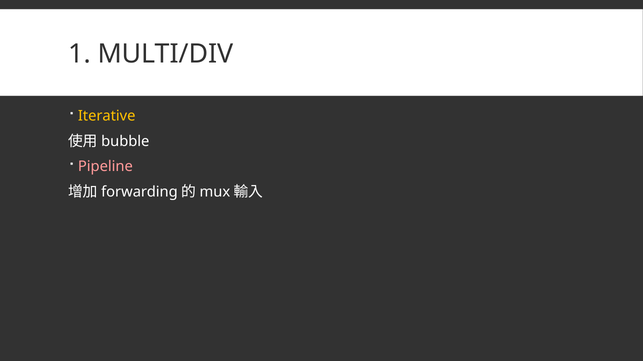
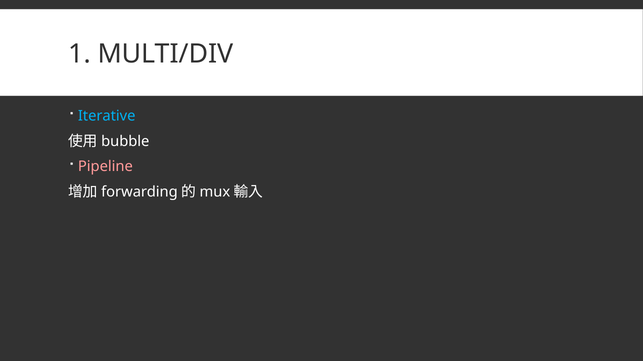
Iterative colour: yellow -> light blue (107, 116)
